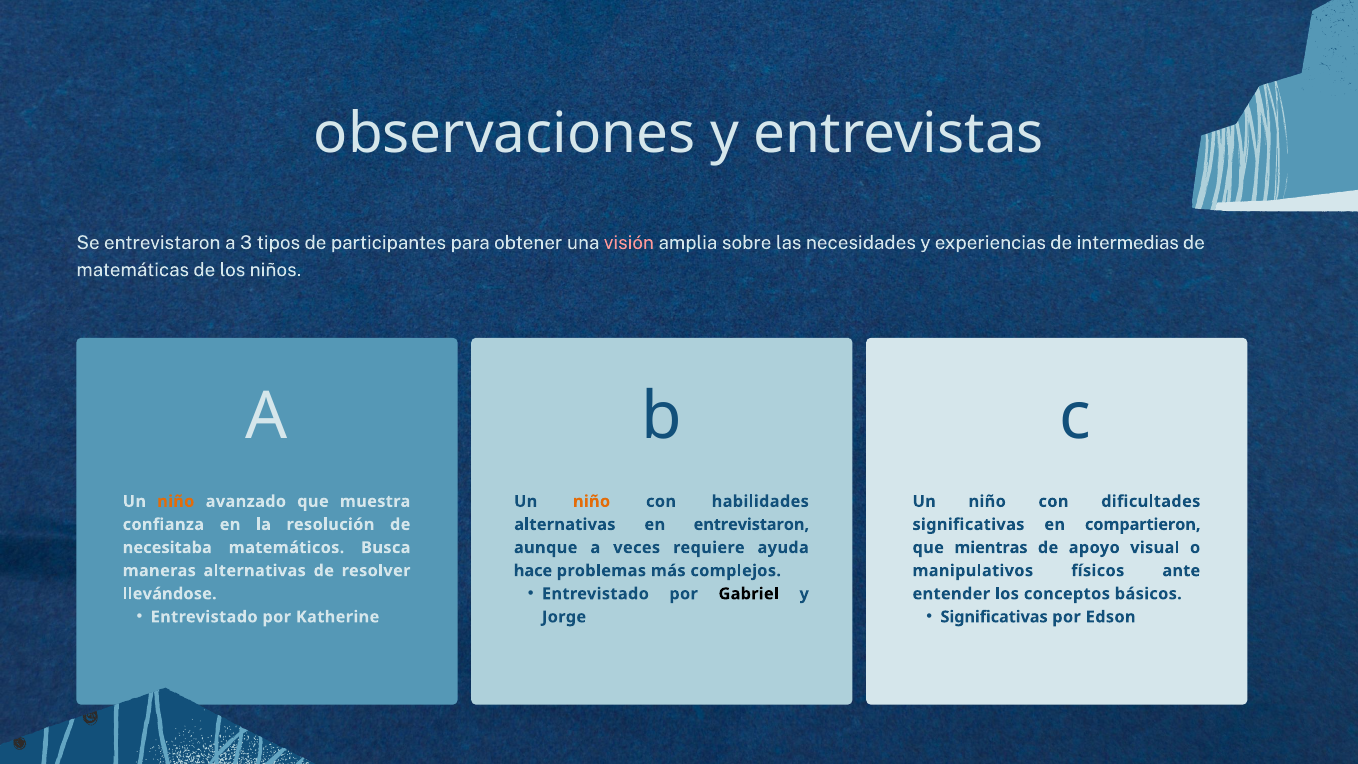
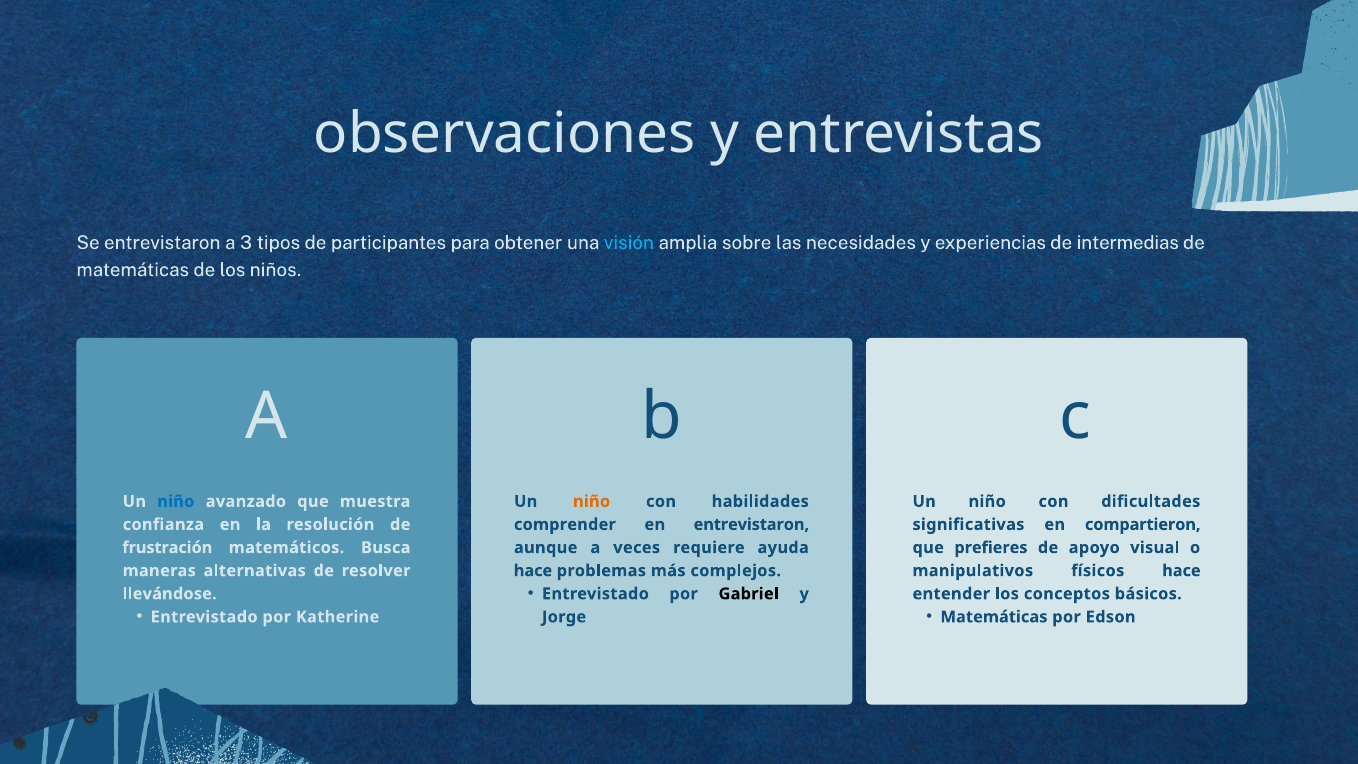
visión colour: pink -> light blue (629, 243)
niño colour: orange -> blue (176, 501)
alternativas: alternativas -> comprender (565, 524)
necesitaba: necesitaba -> frustración (167, 548)
mientras: mientras -> prefieres (991, 548)
físicos ante: ante -> hace (1181, 571)
Significativas: Significativas -> Matemáticas (994, 617)
